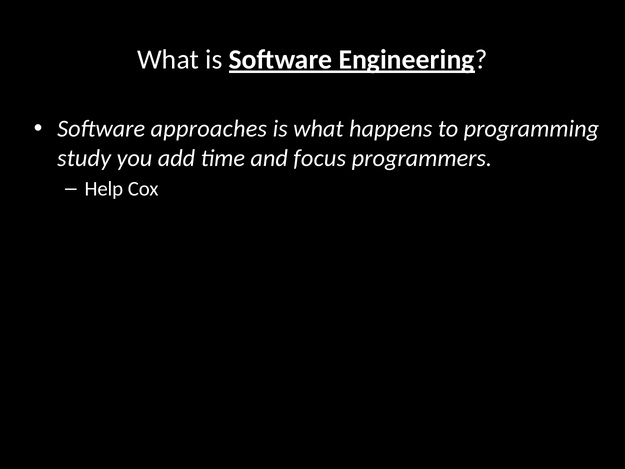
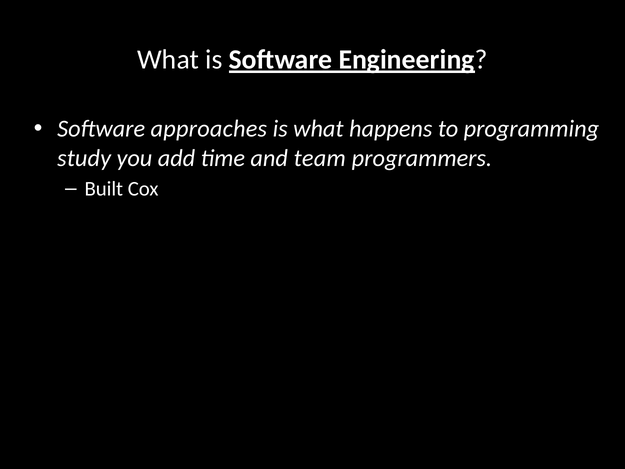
focus: focus -> team (320, 158)
Help: Help -> Built (104, 189)
